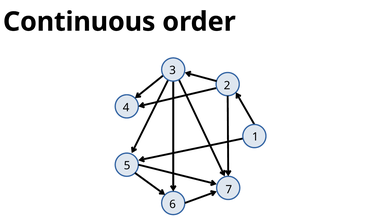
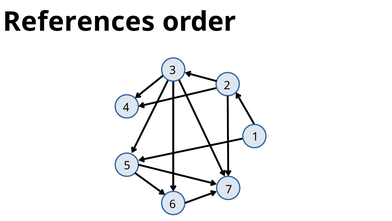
Continuous: Continuous -> References (79, 22)
